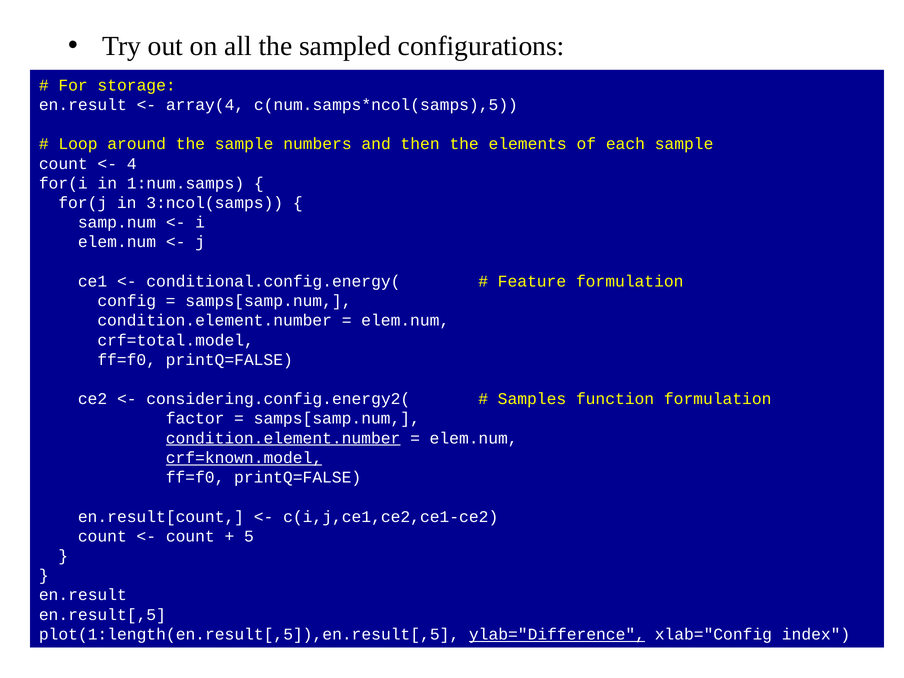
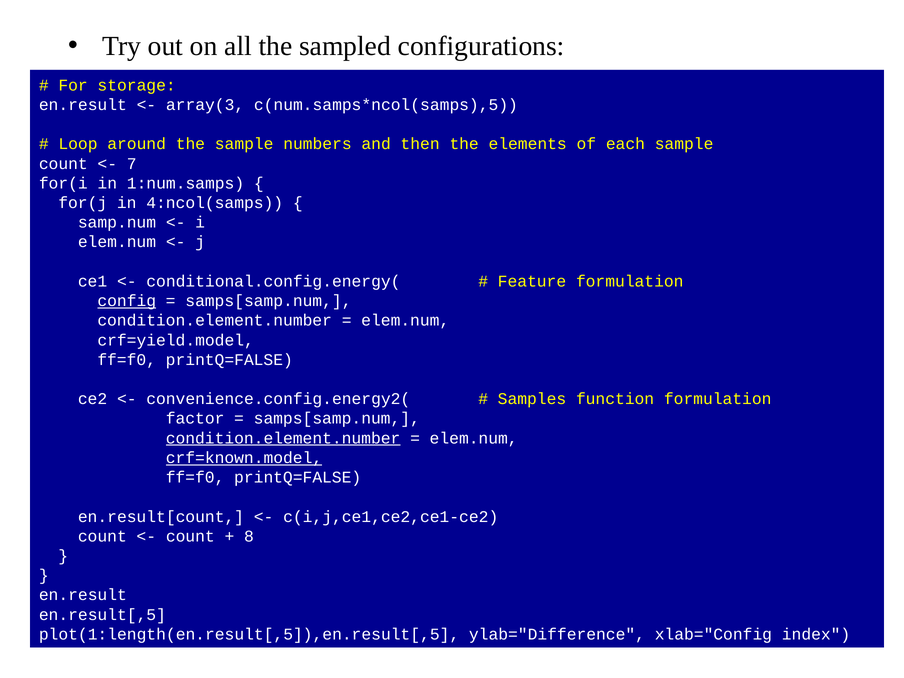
array(4: array(4 -> array(3 (205, 105)
4: 4 -> 7 (132, 164)
3:ncol(samps: 3:ncol(samps -> 4:ncol(samps (215, 203)
config underline: none -> present (127, 301)
crf=total.model: crf=total.model -> crf=yield.model (176, 340)
considering.config.energy2(: considering.config.energy2( -> convenience.config.energy2( (278, 399)
5: 5 -> 8 (249, 536)
ylab="Difference underline: present -> none (557, 634)
